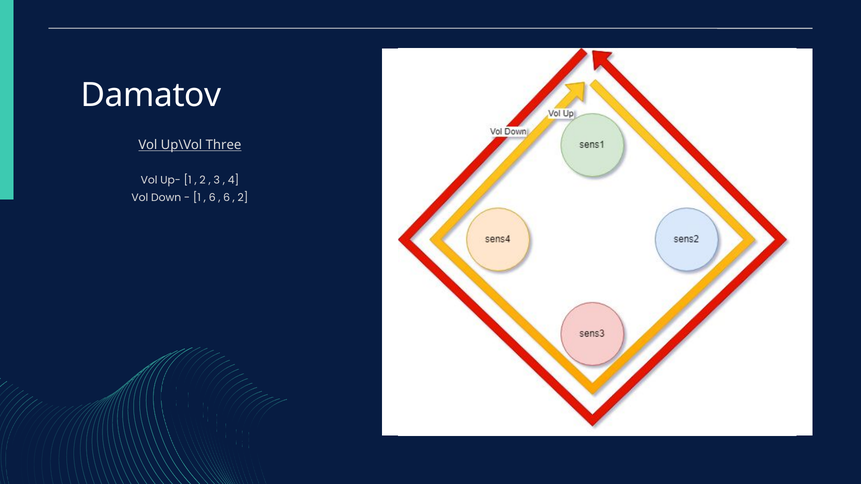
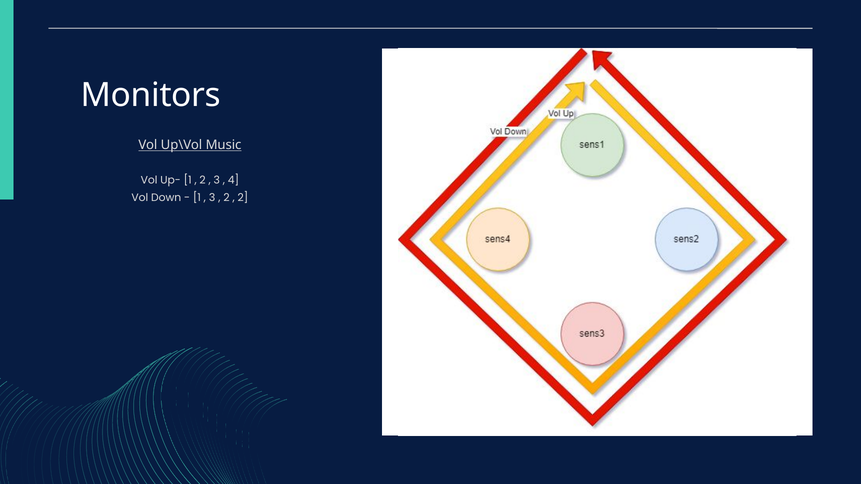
Damatov: Damatov -> Monitors (151, 95)
Three: Three -> Music (224, 145)
6: 6 -> 3 (212, 198)
6: 6 -> 2 (226, 198)
